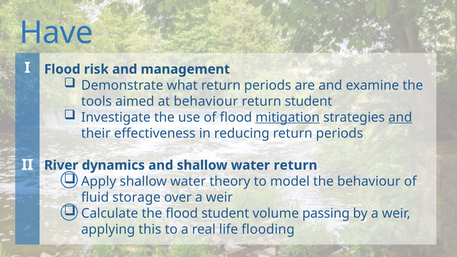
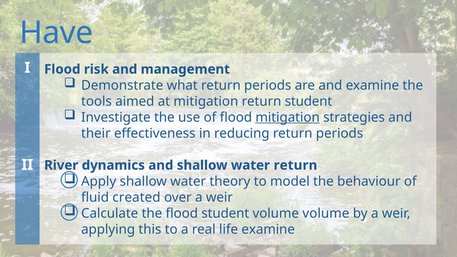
at behaviour: behaviour -> mitigation (206, 101)
and underline: present -> none (400, 117)
storage: storage -> created (136, 197)
volume passing: passing -> volume (326, 213)
life flooding: flooding -> examine (268, 229)
